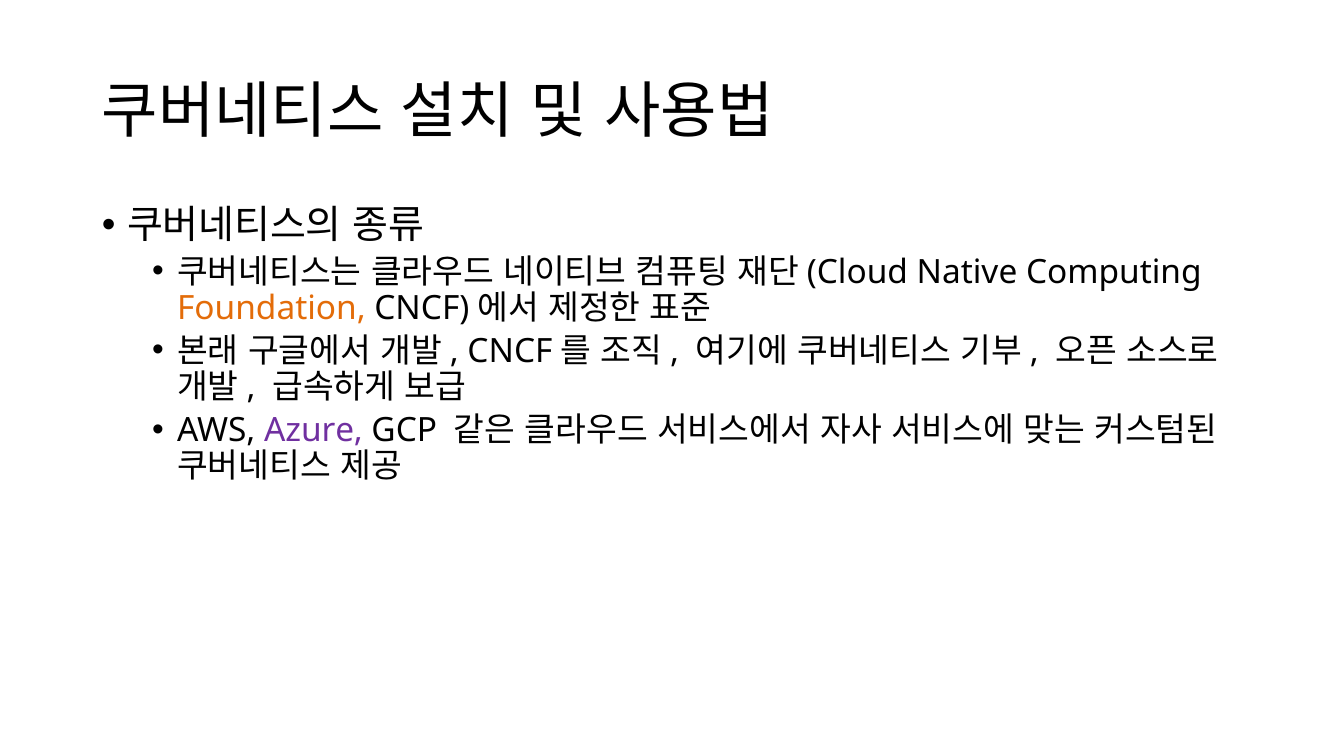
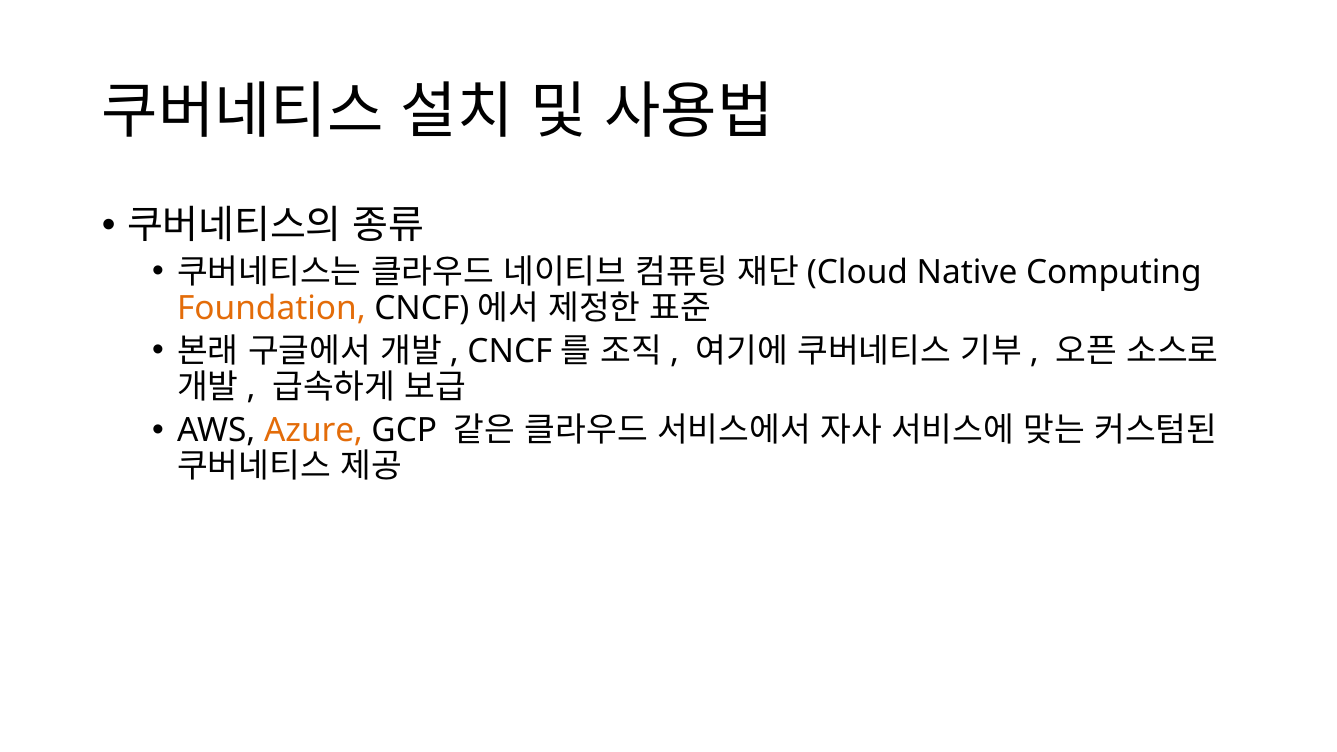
Azure colour: purple -> orange (314, 430)
